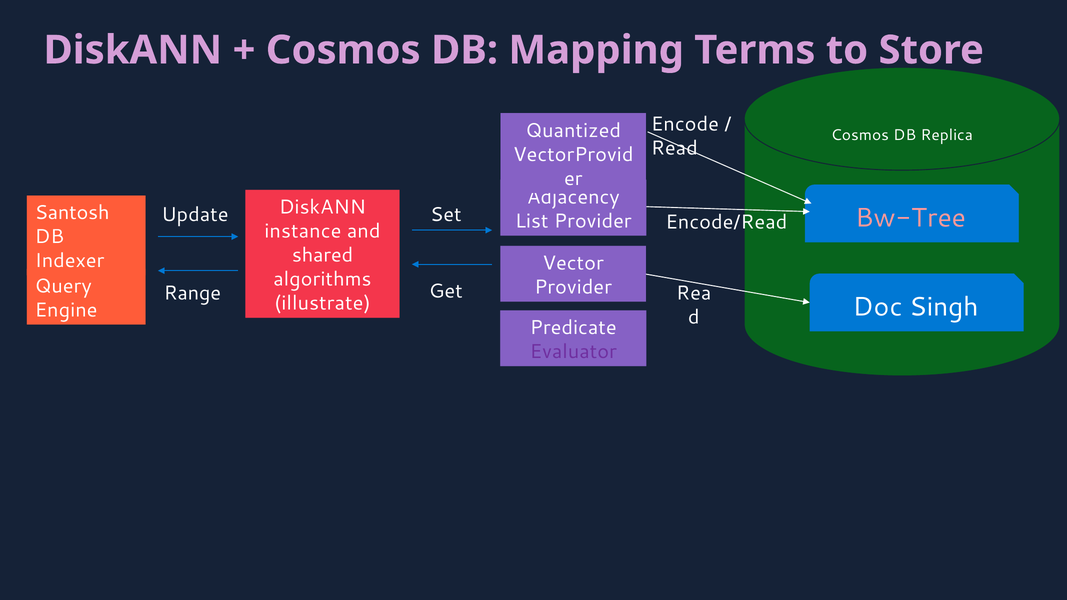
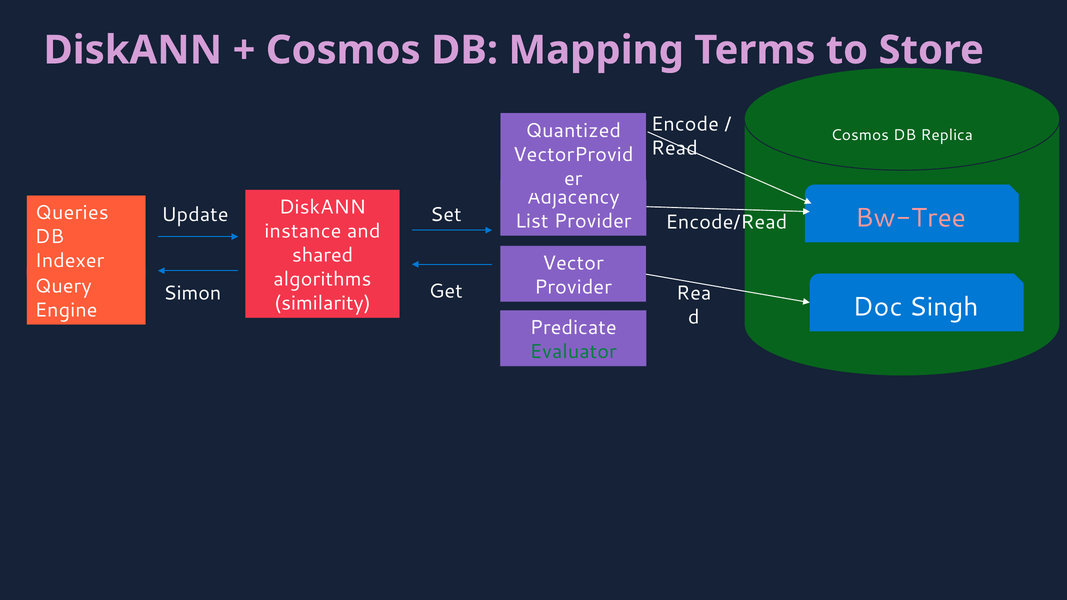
Santosh: Santosh -> Queries (72, 213)
Range: Range -> Simon (192, 293)
illustrate: illustrate -> similarity (322, 303)
Evaluator colour: purple -> green (573, 352)
